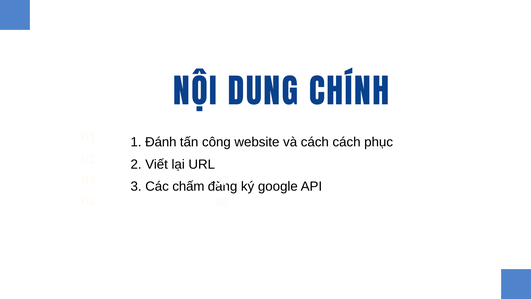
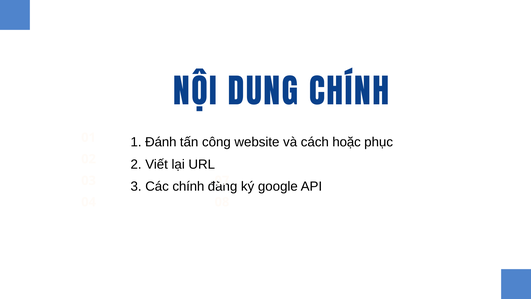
cách cách: cách -> hoặc (347, 142)
Các chấm: chấm -> chính (188, 186)
